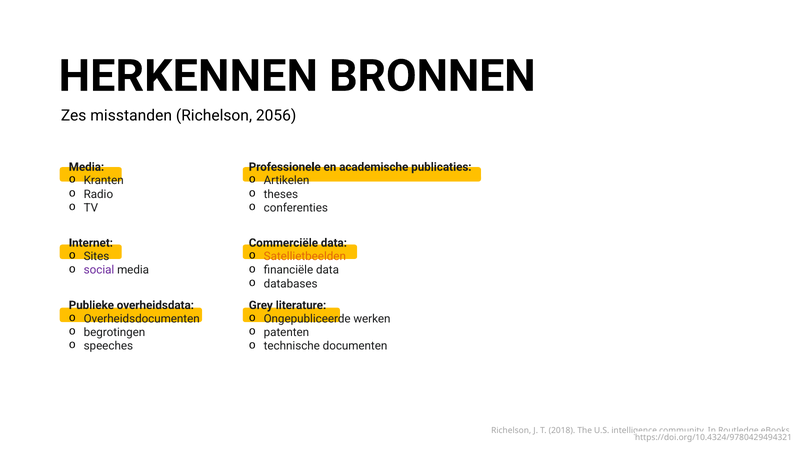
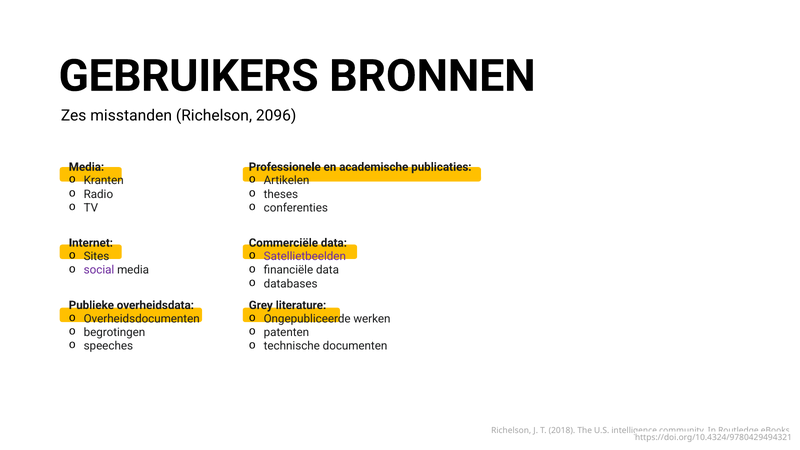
HERKENNEN: HERKENNEN -> GEBRUIKERS (189, 76)
2056: 2056 -> 2096 (276, 115)
Satellietbeelden colour: orange -> purple (305, 257)
